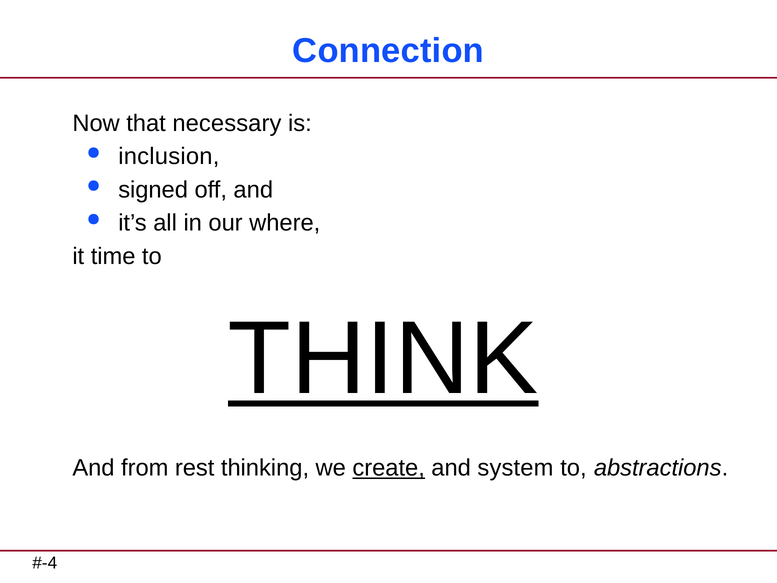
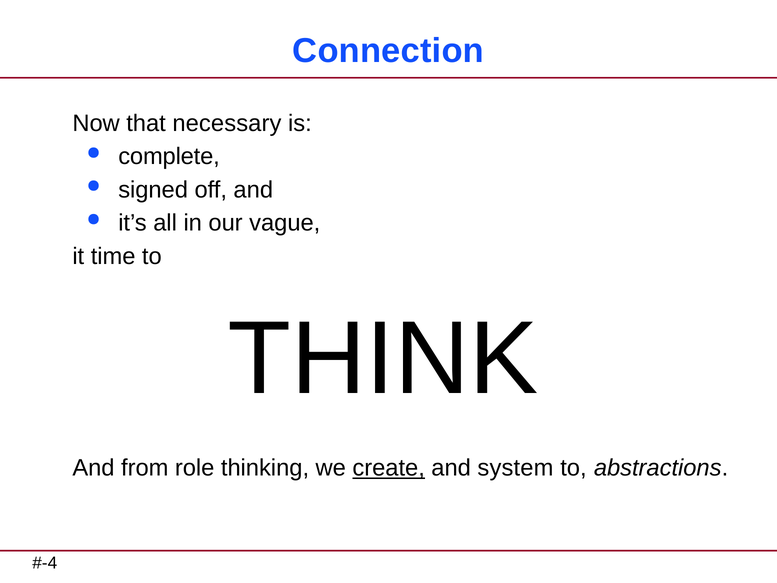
inclusion: inclusion -> complete (169, 156)
where: where -> vague (285, 223)
THINK underline: present -> none (383, 359)
rest: rest -> role (195, 468)
